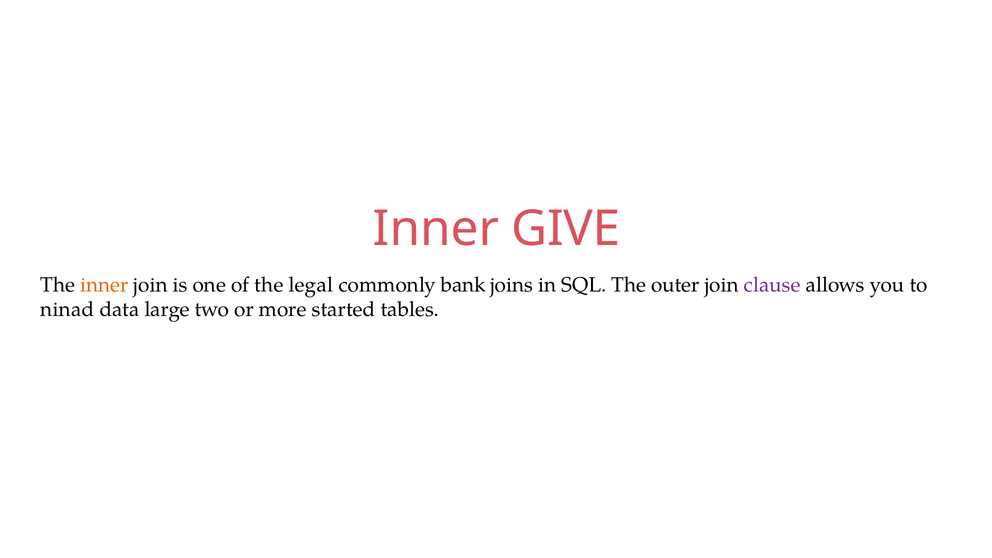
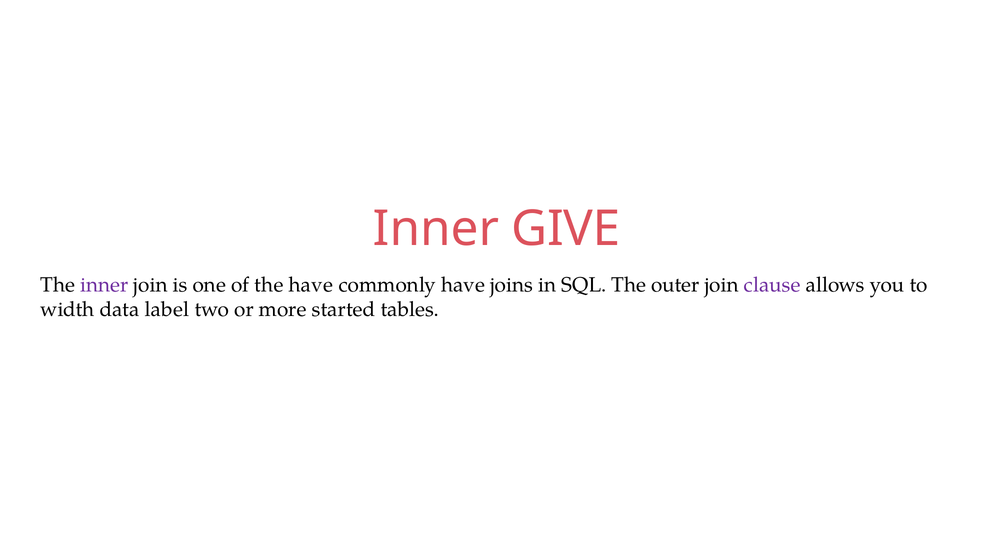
inner colour: orange -> purple (104, 285)
the legal: legal -> have (311, 285)
commonly bank: bank -> have (463, 285)
ninad: ninad -> width (67, 309)
large: large -> label (167, 309)
